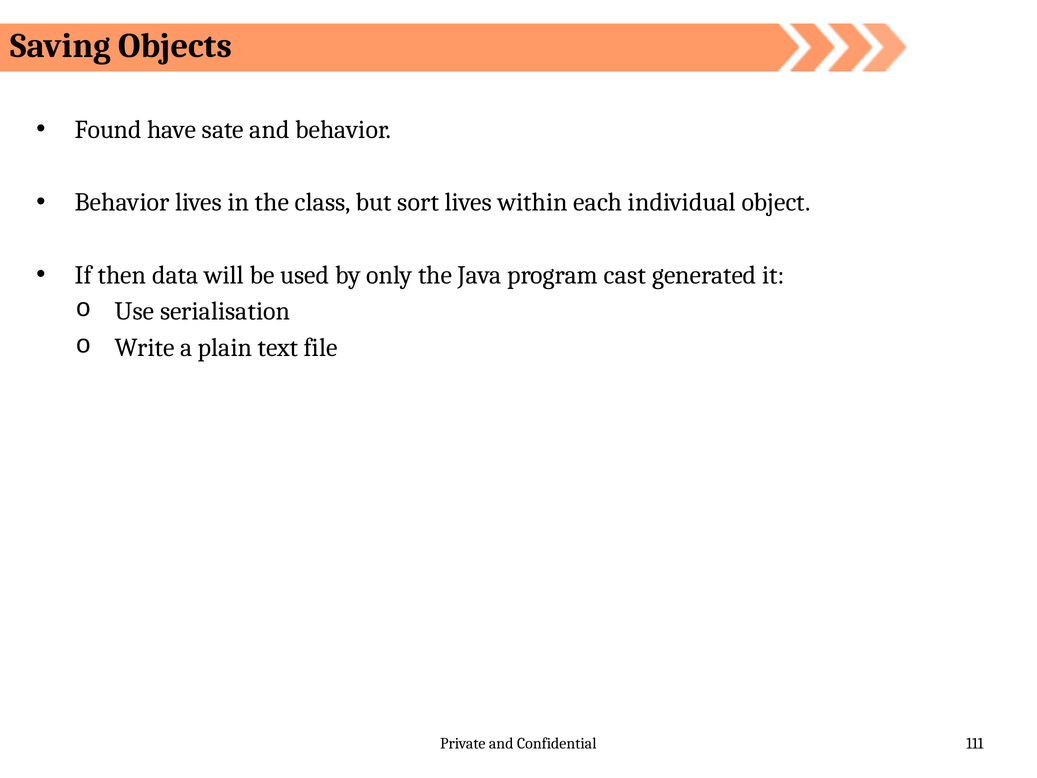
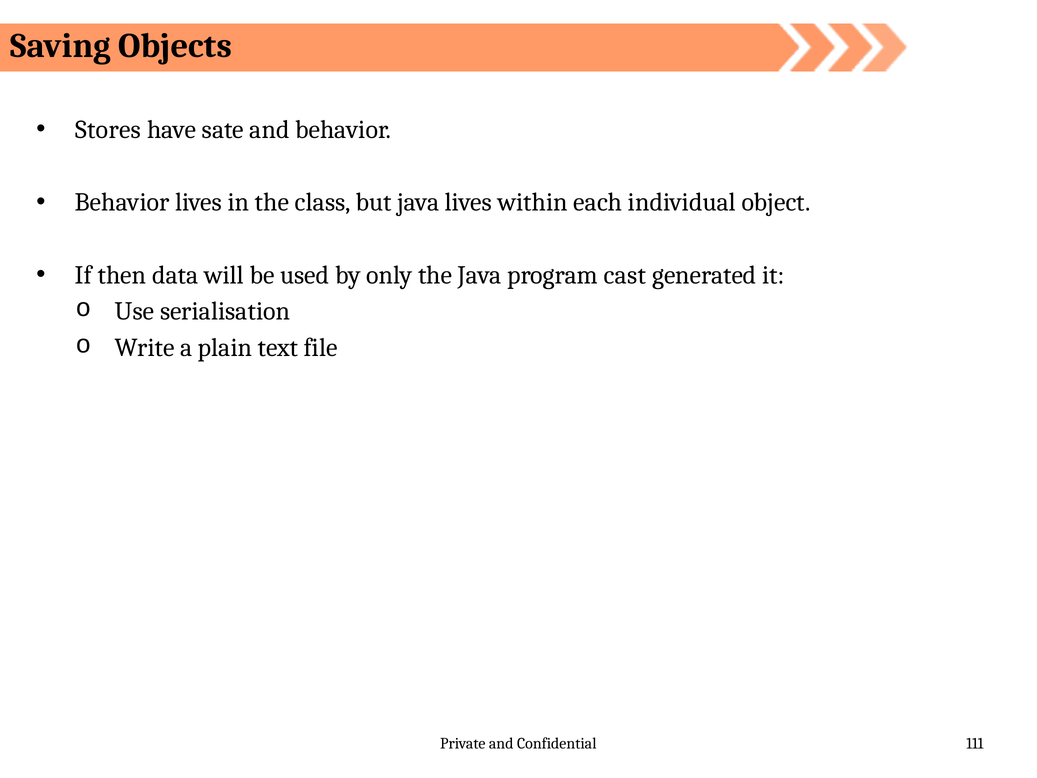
Found: Found -> Stores (108, 130)
but sort: sort -> java (418, 202)
